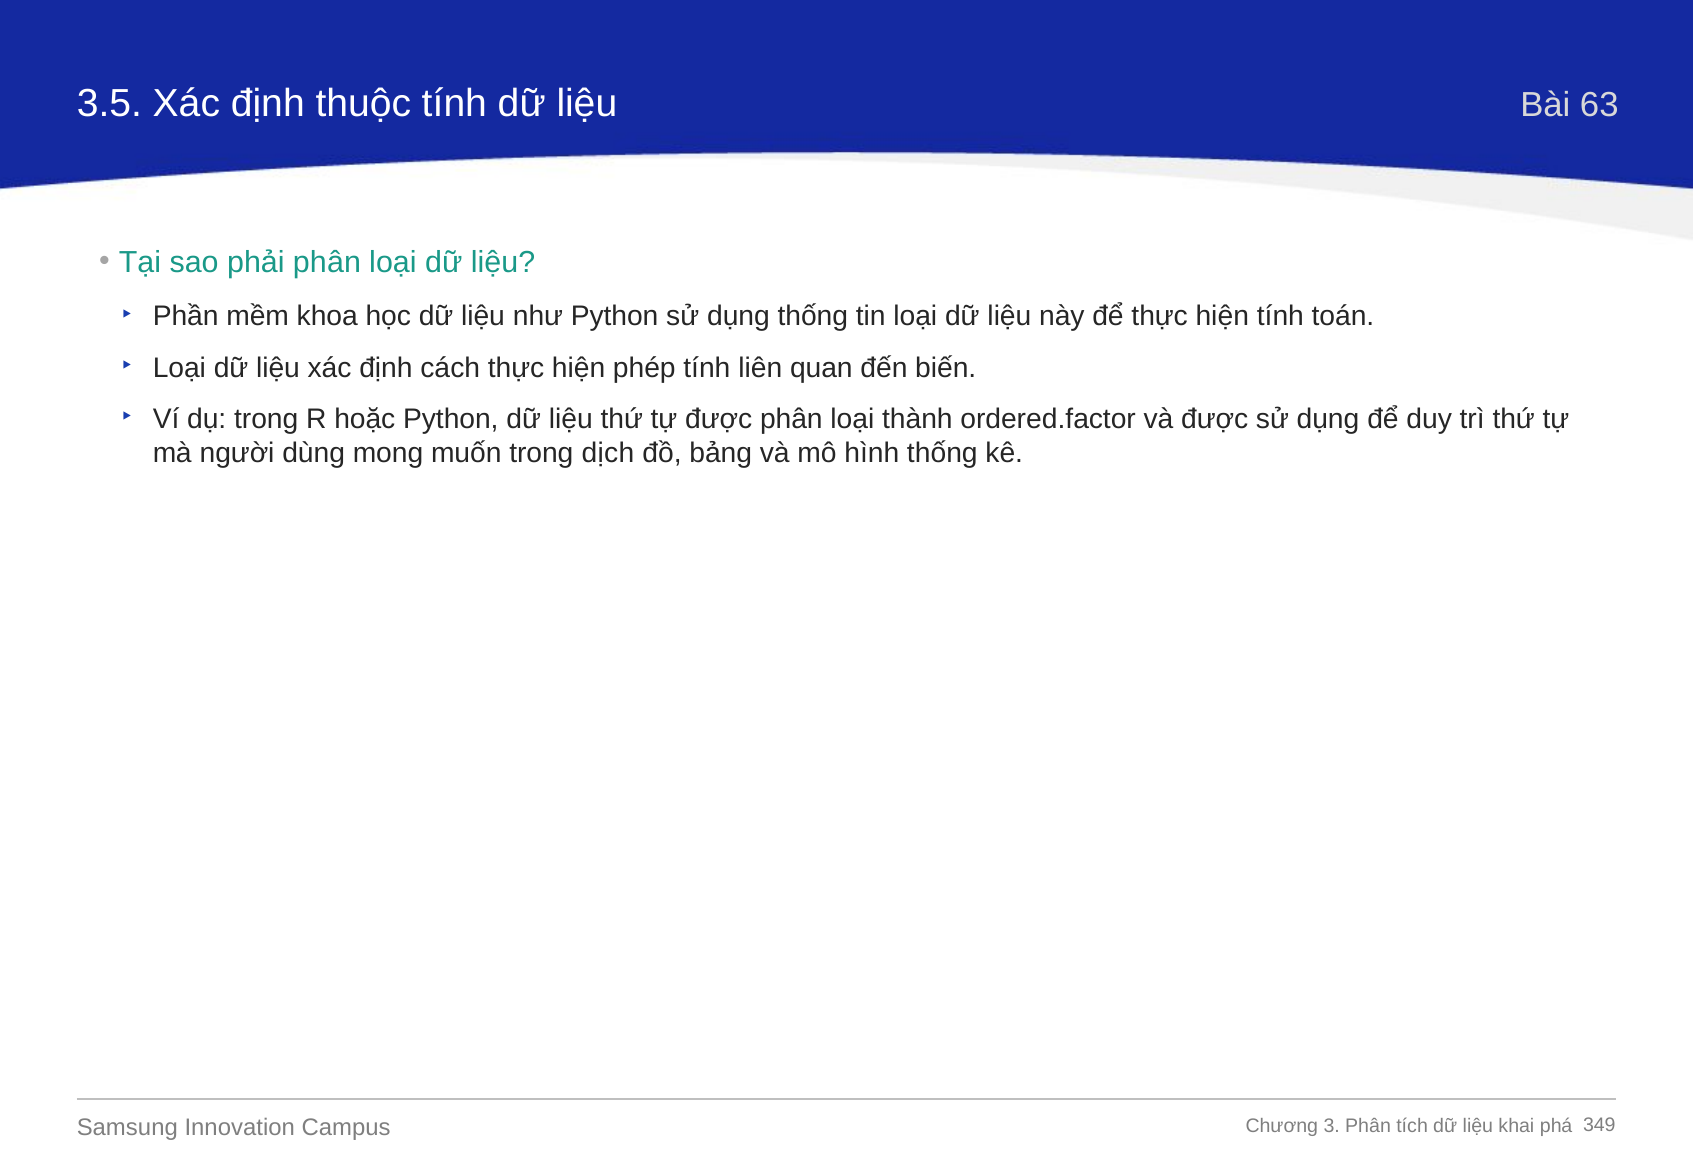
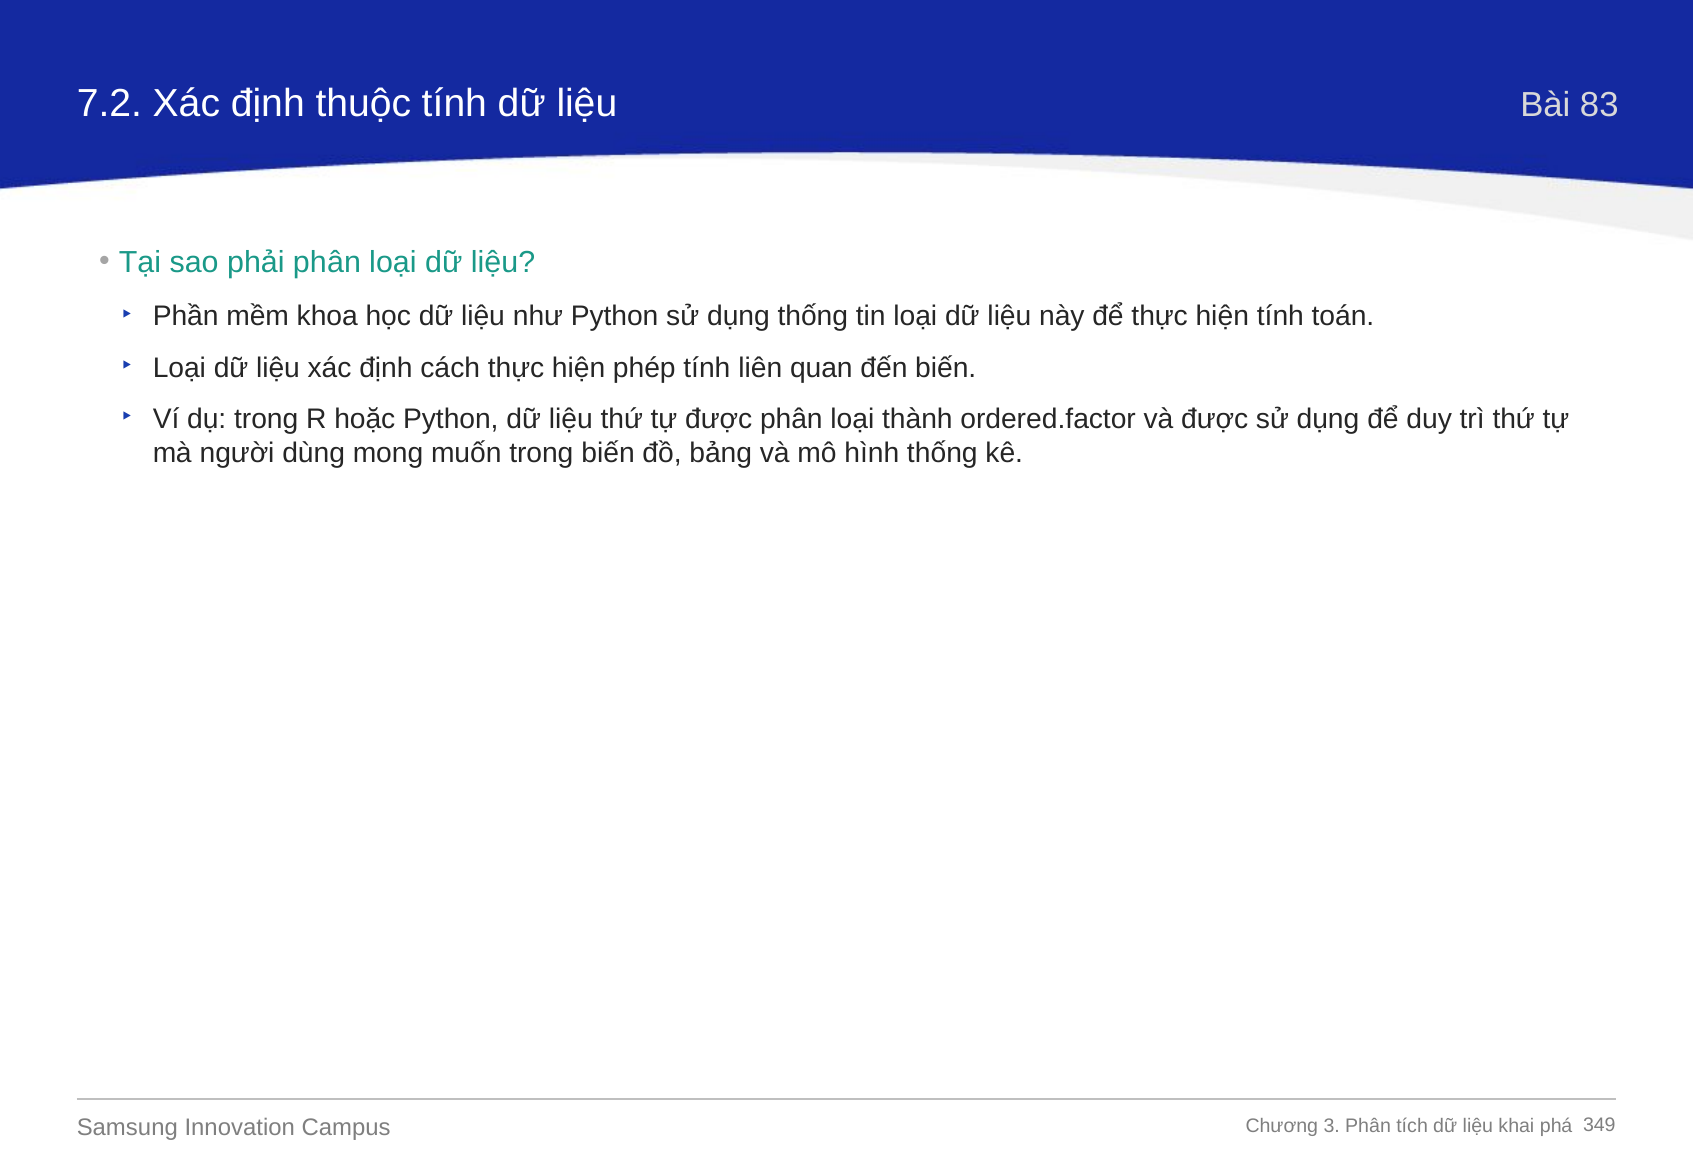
3.5: 3.5 -> 7.2 (109, 103)
63: 63 -> 83 (1599, 105)
trong dịch: dịch -> biến (608, 453)
